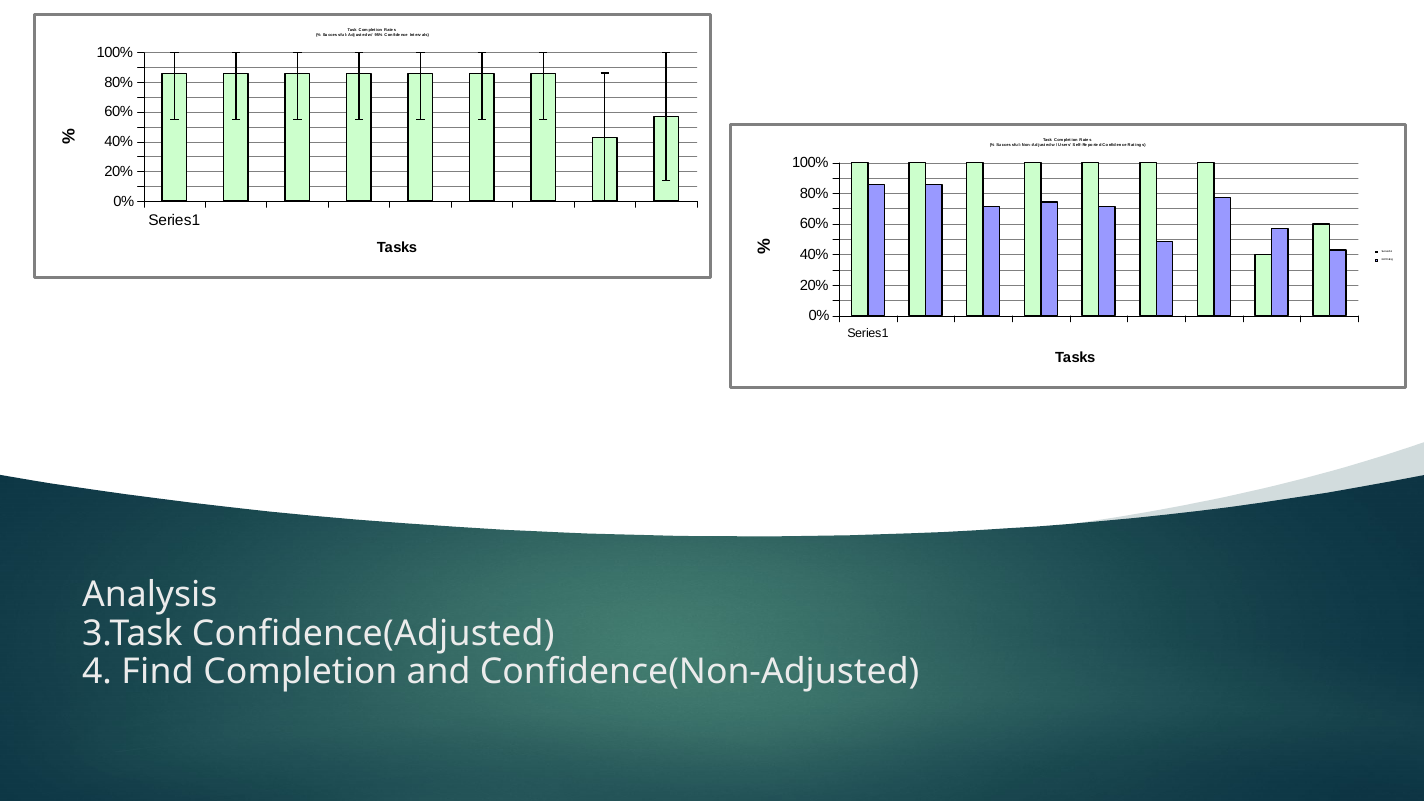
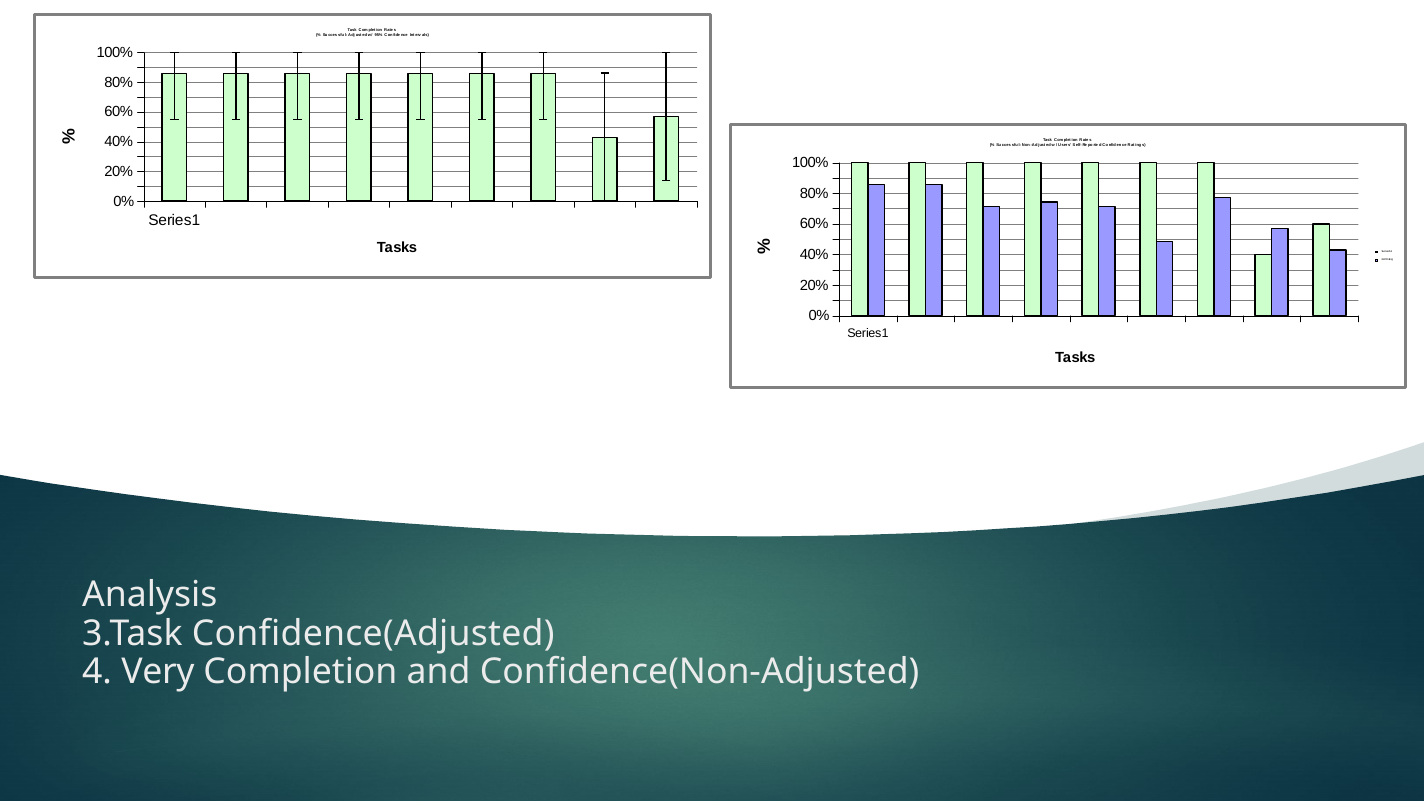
Find: Find -> Very (158, 672)
